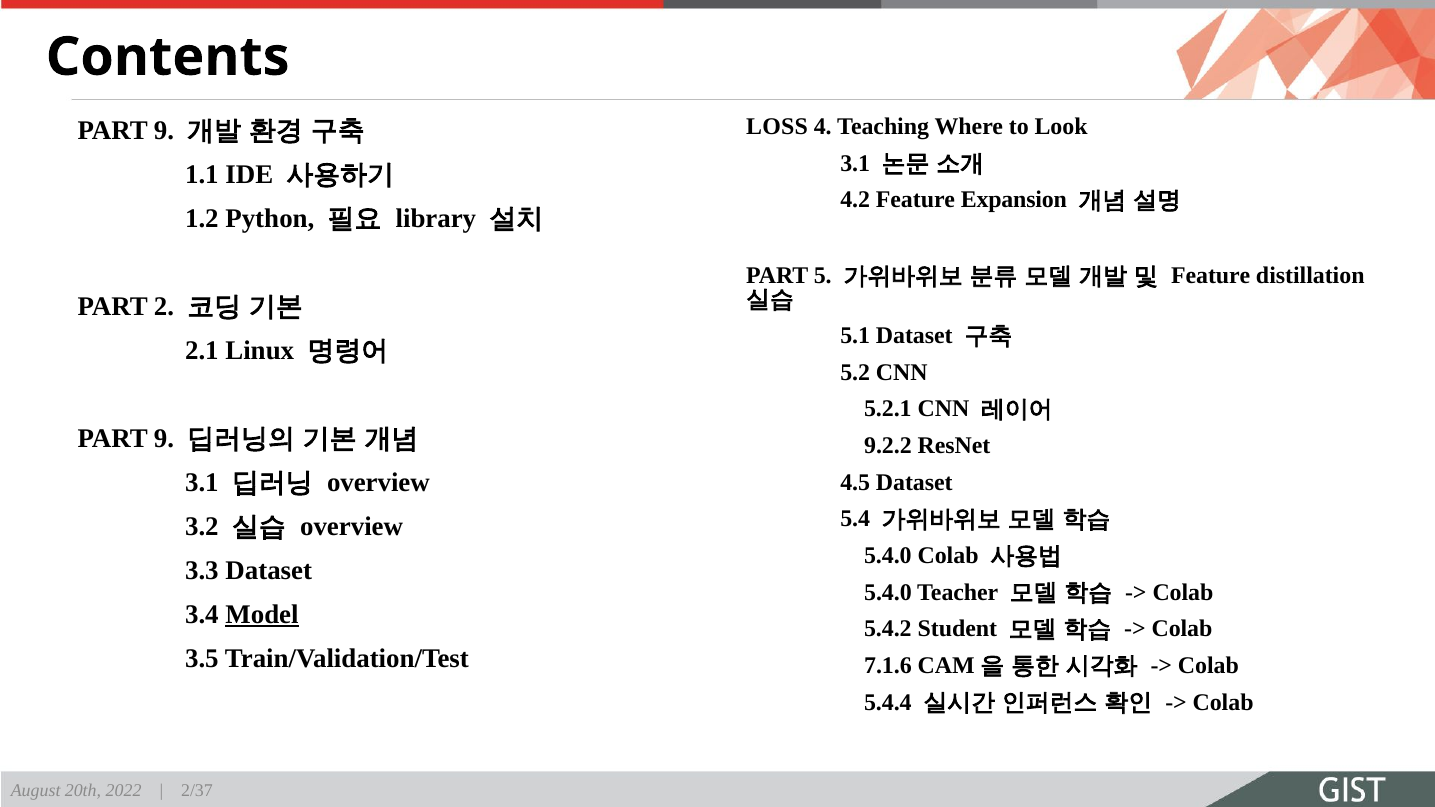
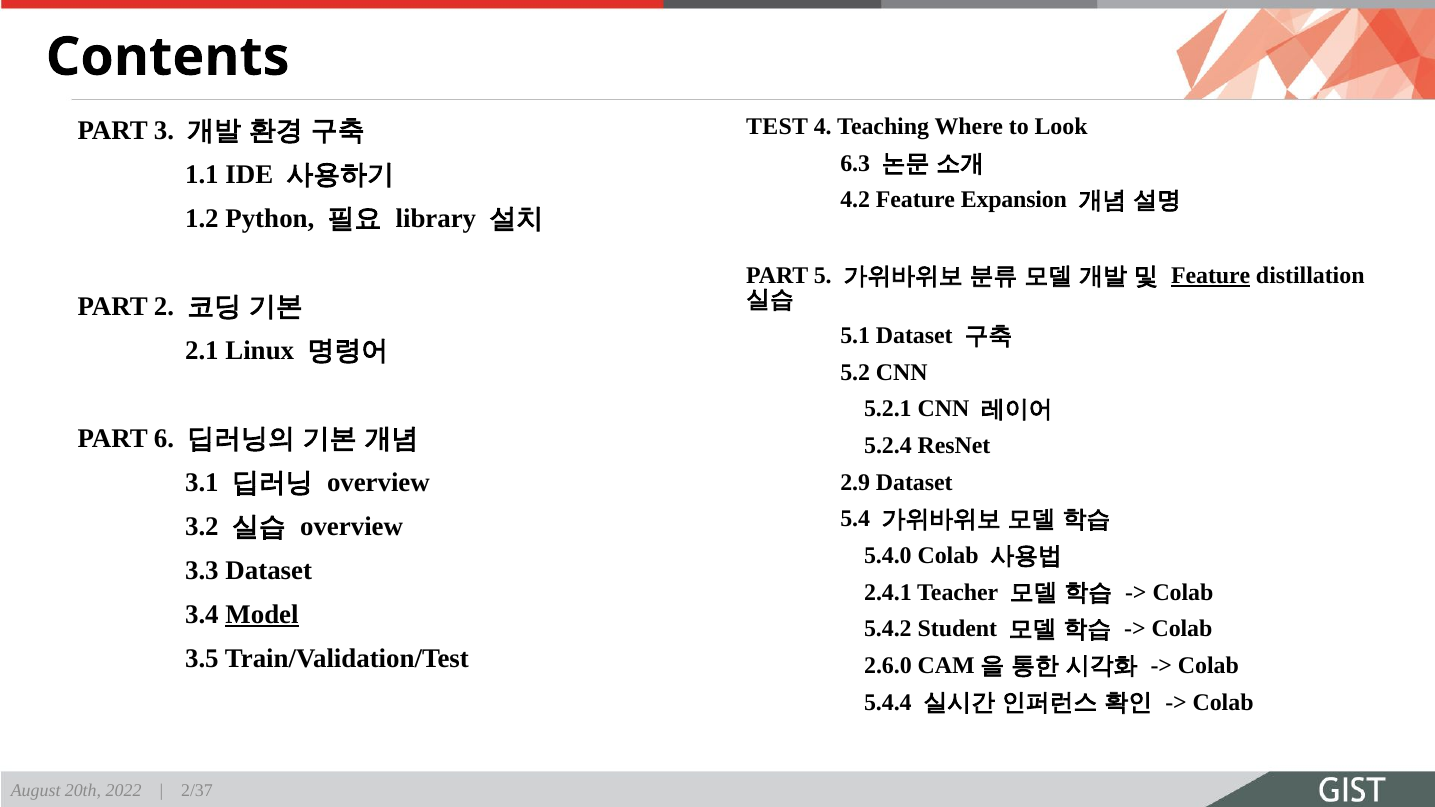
LOSS: LOSS -> TEST (777, 127)
9: 9 -> 3 (164, 130)
3.1: 3.1 -> 6.3 (855, 163)
Feature underline: none -> present (1211, 276)
9: 9 -> 6 (164, 439)
9.2.2: 9.2.2 -> 5.2.4 (888, 446)
4.5: 4.5 -> 2.9 (855, 482)
5.4.0: 5.4.0 -> 2.4.1 (888, 592)
7.1.6: 7.1.6 -> 2.6.0 (888, 666)
